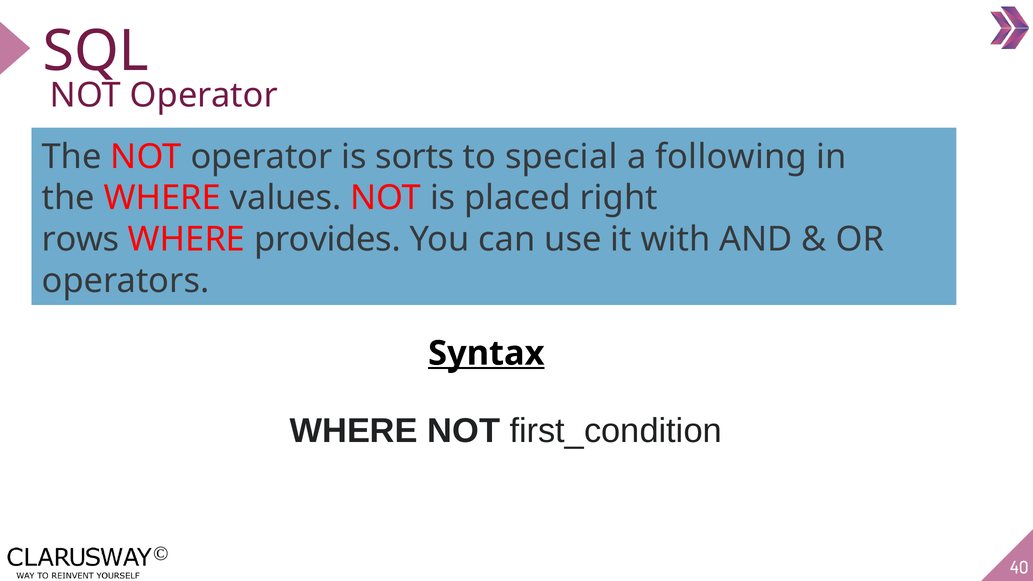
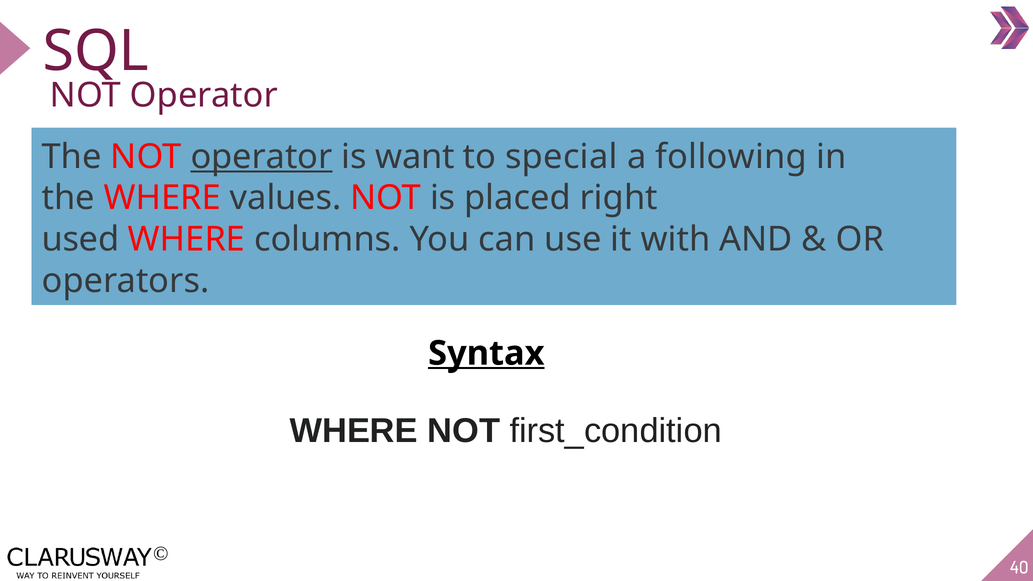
operator underline: none -> present (261, 157)
sorts: sorts -> want (415, 157)
rows: rows -> used (81, 239)
provides: provides -> columns (327, 239)
